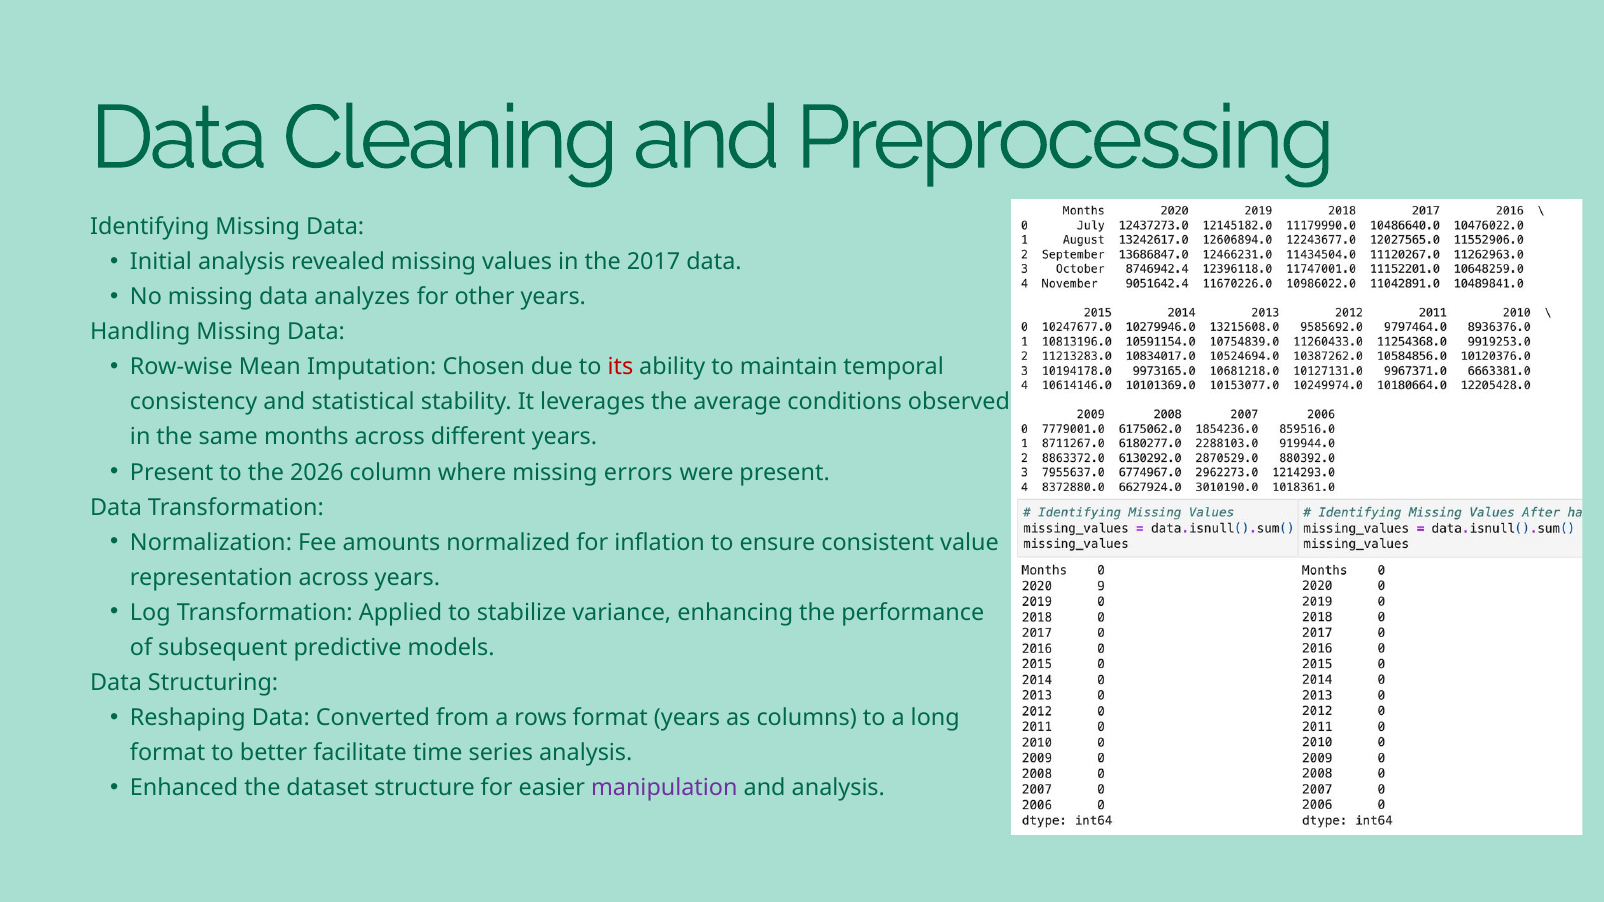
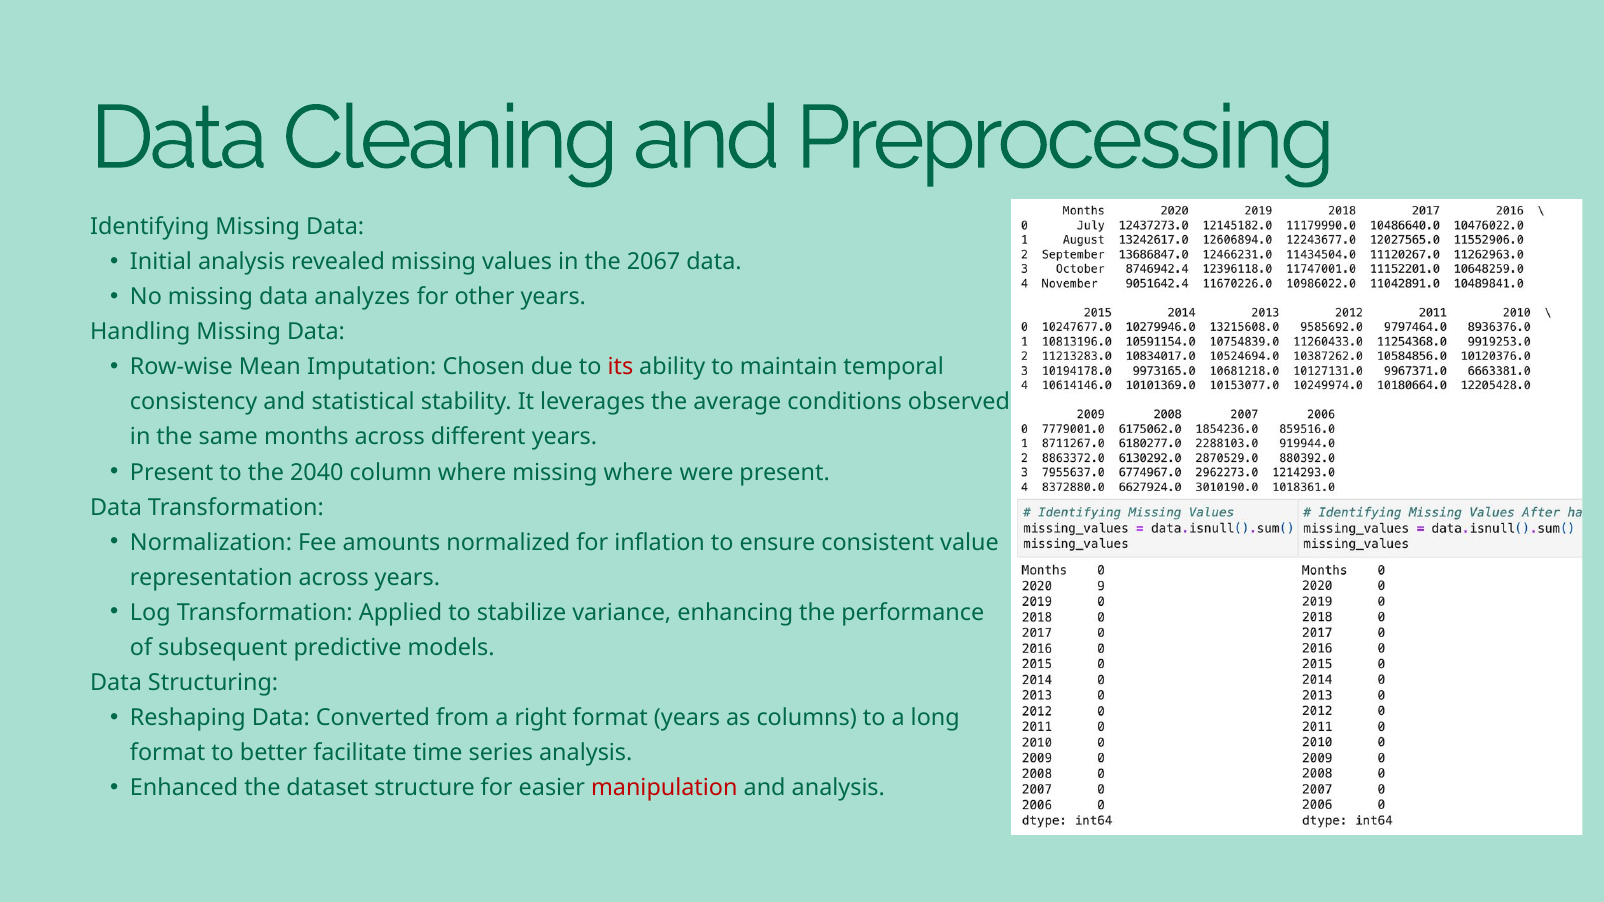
2017: 2017 -> 2067 (654, 262)
2026: 2026 -> 2040 (317, 472)
missing errors: errors -> where (638, 472)
rows: rows -> right (541, 718)
manipulation colour: purple -> red (664, 788)
